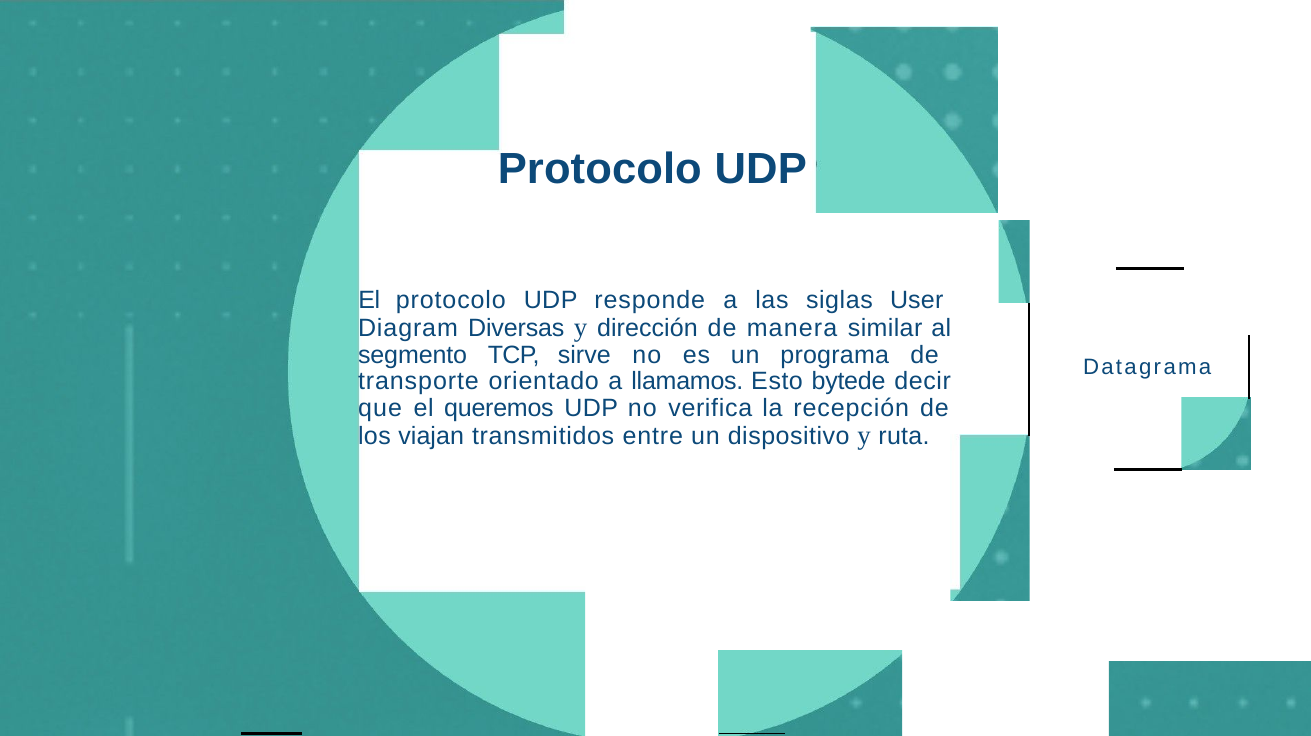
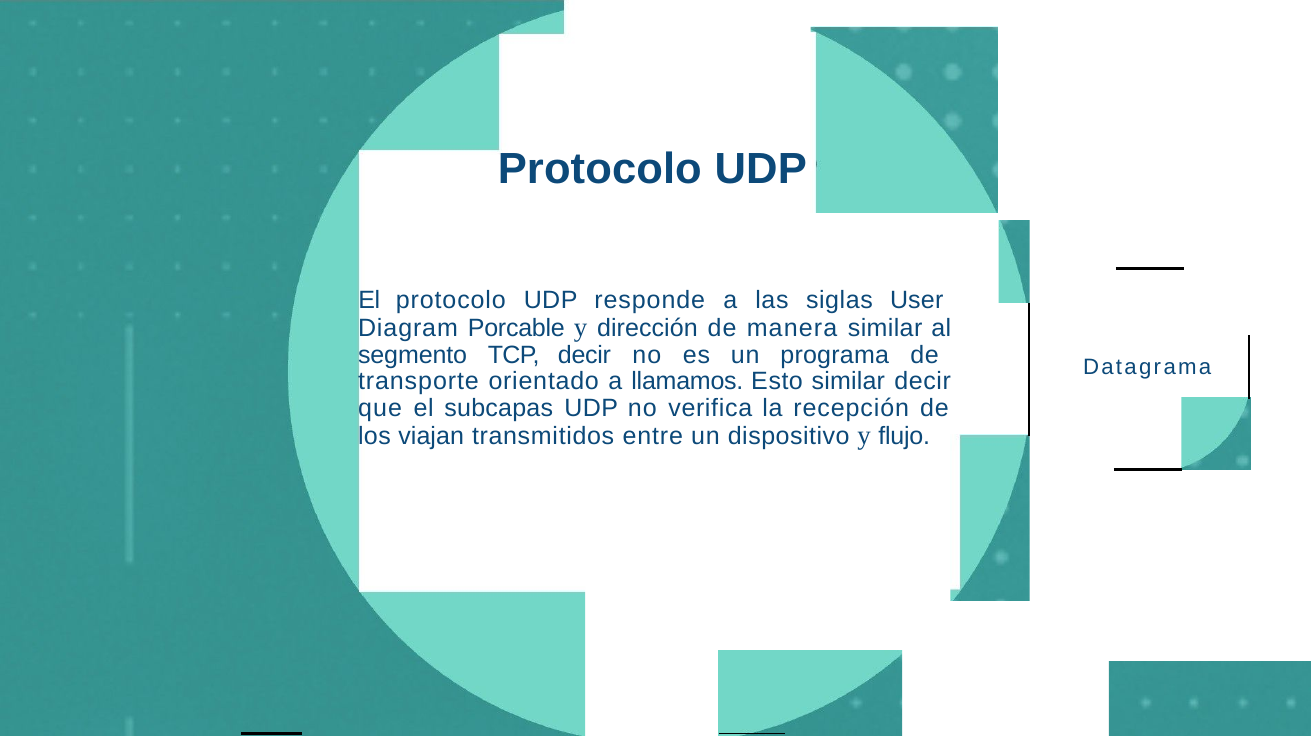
Diversas: Diversas -> Porcable (516, 329)
TCP sirve: sirve -> decir (584, 355)
Esto bytede: bytede -> similar (848, 382)
queremos: queremos -> subcapas (499, 408)
ruta: ruta -> flujo (904, 436)
